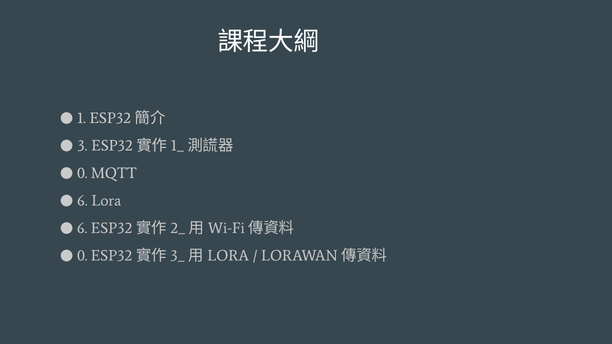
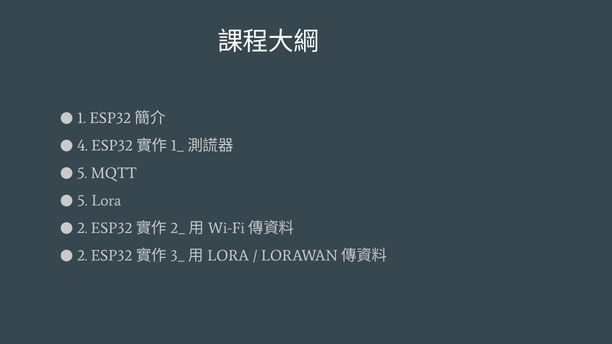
3: 3 -> 4 (82, 146)
0: 0 -> 5 (82, 173)
6: 6 -> 5 (82, 201)
6: 6 -> 2 (82, 228)
0: 0 -> 2 (82, 256)
